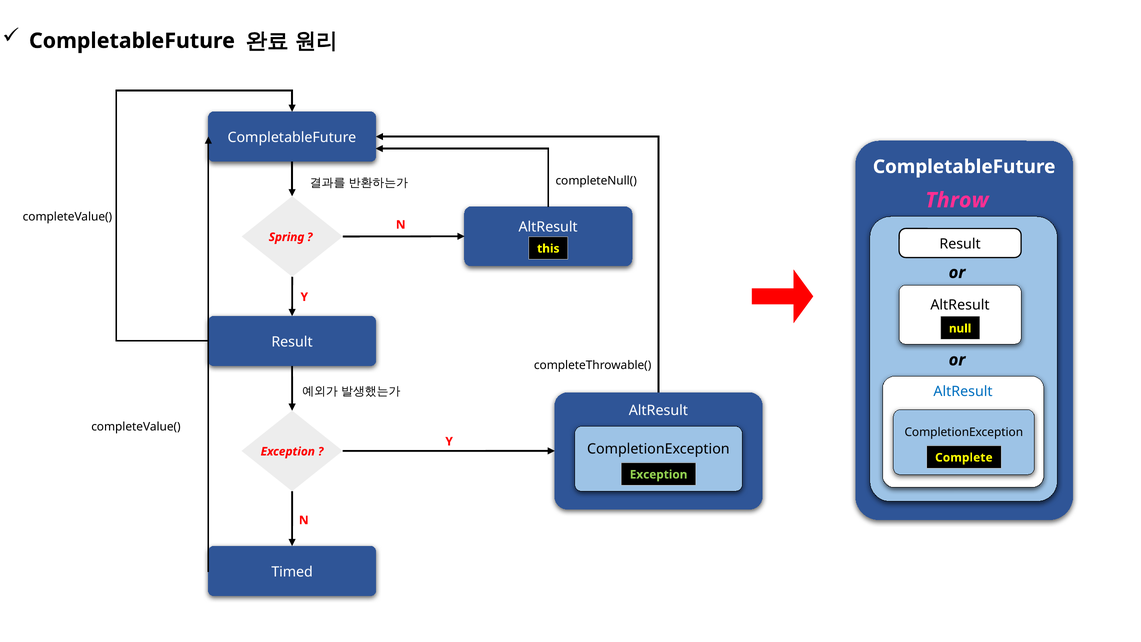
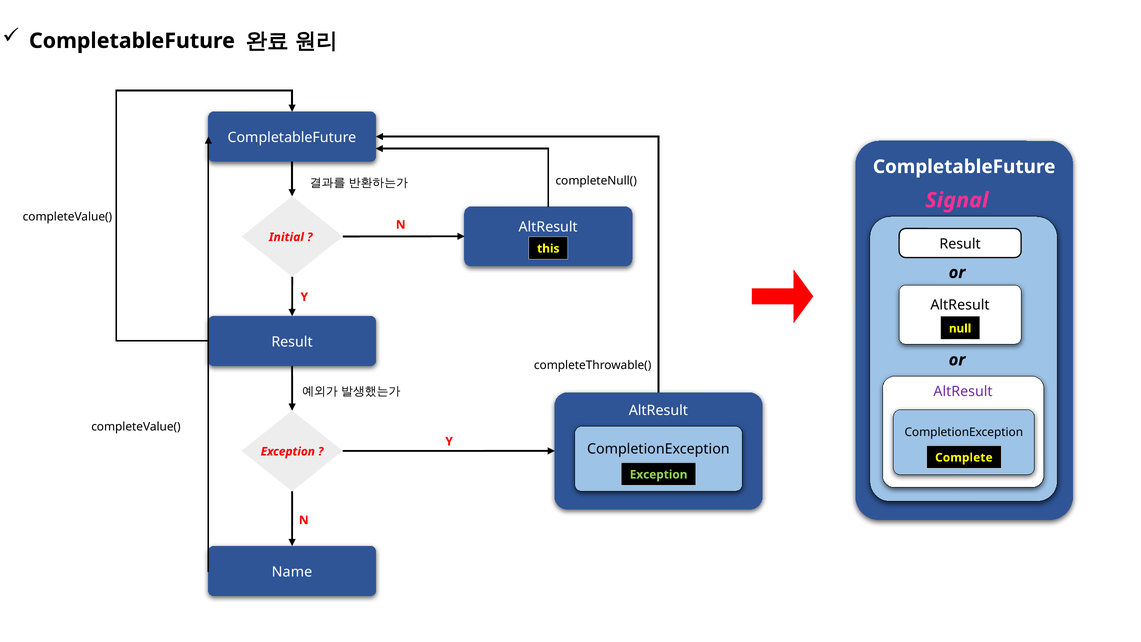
Throw: Throw -> Signal (957, 200)
Spring: Spring -> Initial (286, 237)
AltResult colour: blue -> purple (963, 391)
Timed: Timed -> Name (292, 572)
